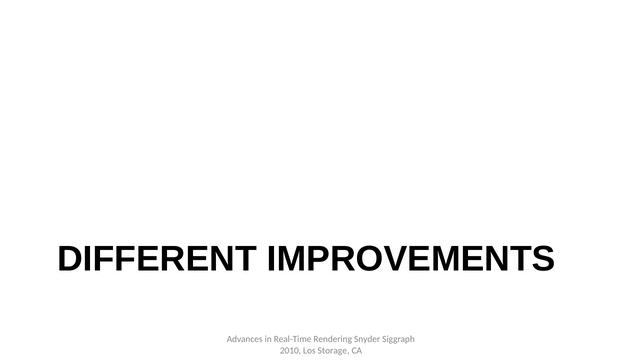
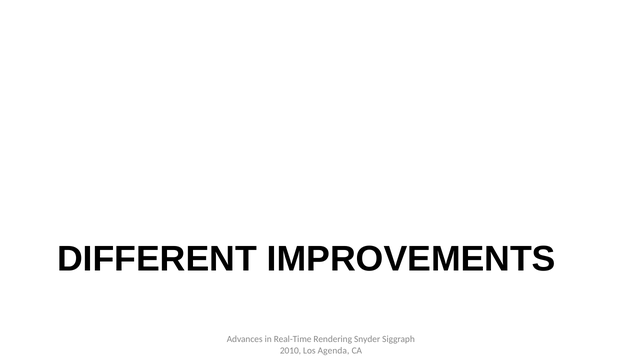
Storage: Storage -> Agenda (334, 351)
